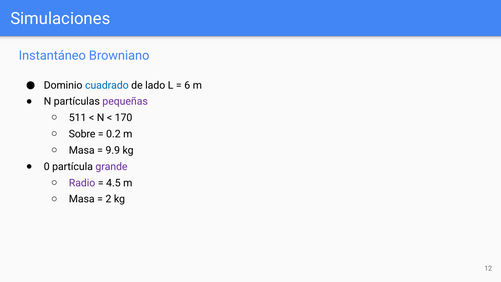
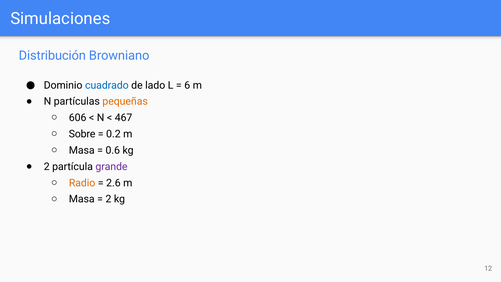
Instantáneo: Instantáneo -> Distribución (52, 55)
pequeñas colour: purple -> orange (125, 101)
511: 511 -> 606 (78, 118)
170: 170 -> 467 (124, 118)
9.9: 9.9 -> 0.6 (113, 150)
0: 0 -> 2 (47, 167)
Radio colour: purple -> orange (82, 183)
4.5: 4.5 -> 2.6 (113, 183)
